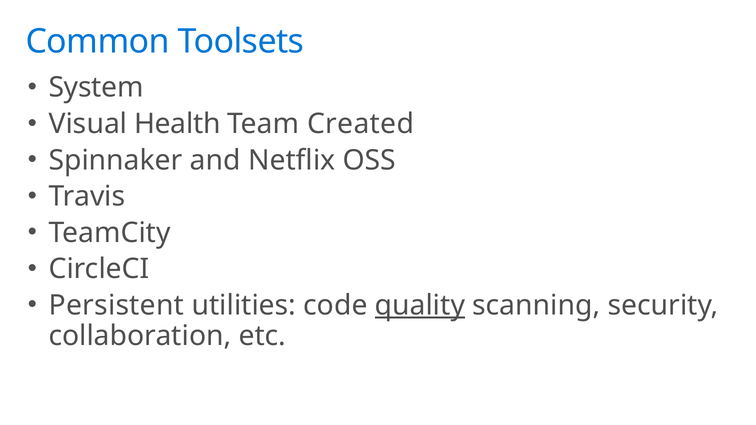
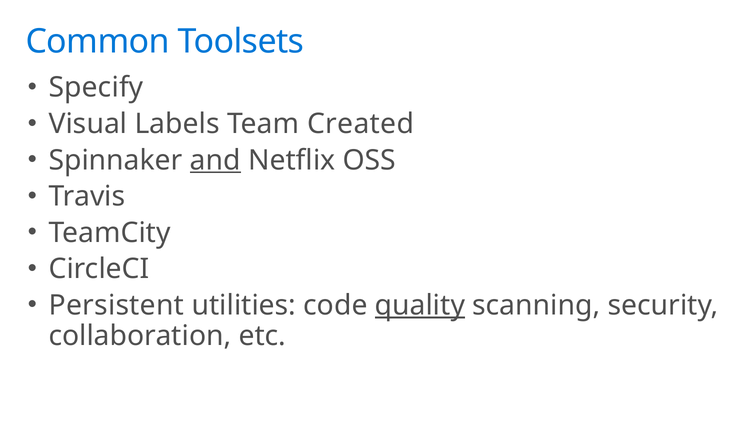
System: System -> Specify (96, 88)
Health: Health -> Labels (177, 124)
and underline: none -> present (215, 160)
